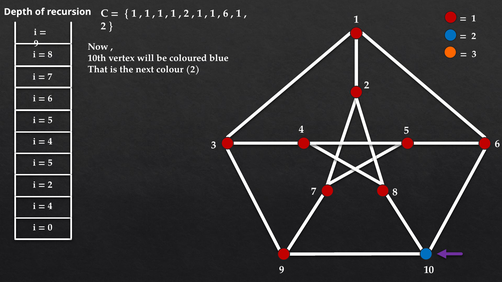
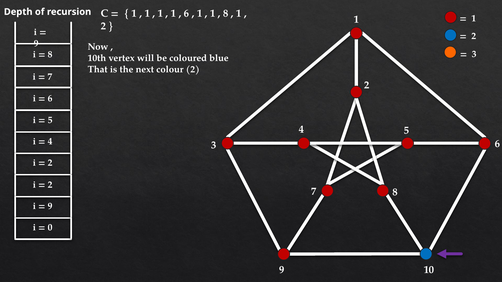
2: 2 -> 6 (187, 13)
6: 6 -> 8 (226, 13)
5: 5 -> 2 (50, 163)
4: 4 -> 9 (50, 206)
